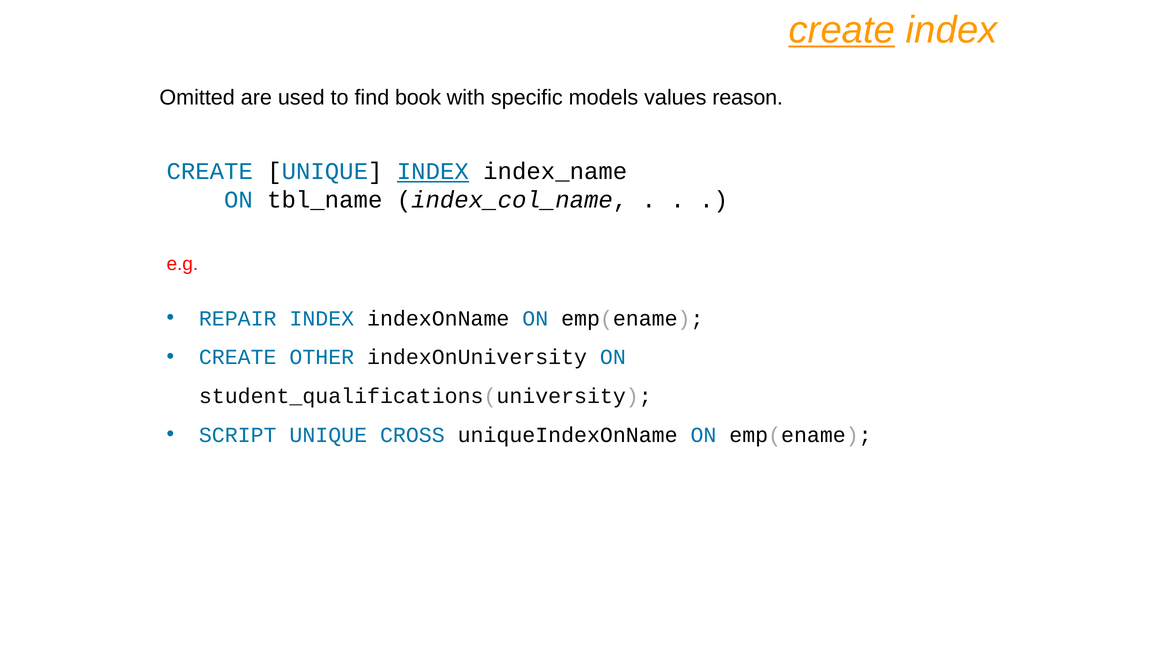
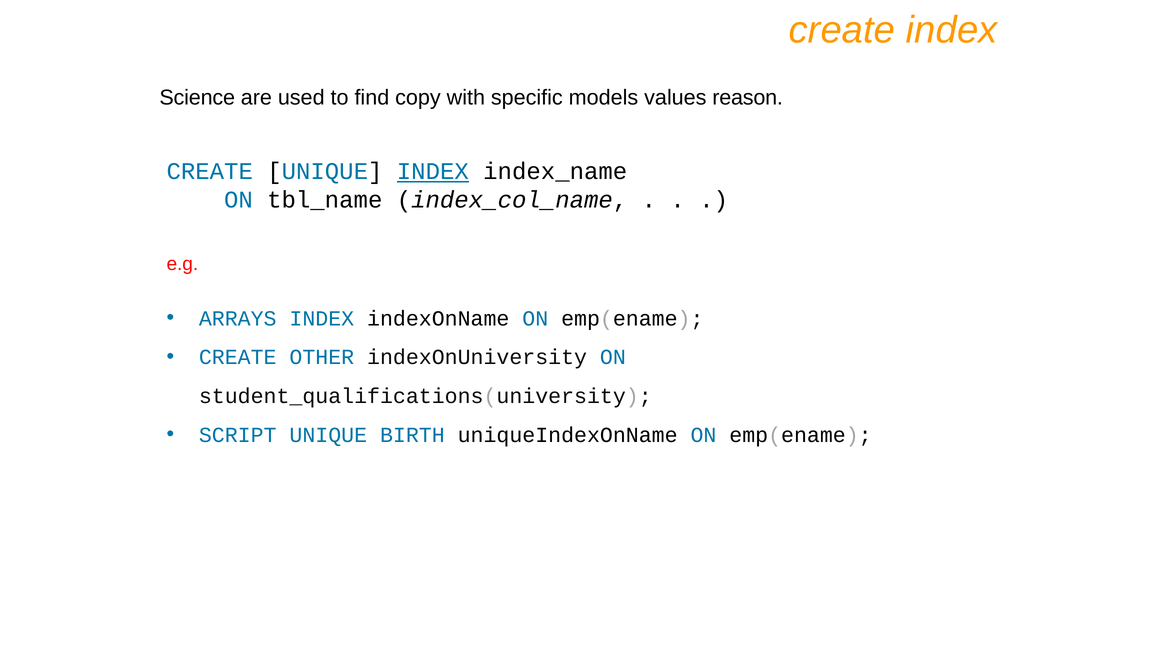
create underline: present -> none (842, 30)
Omitted: Omitted -> Science (197, 98)
book: book -> copy (418, 98)
REPAIR: REPAIR -> ARRAYS (238, 318)
CROSS: CROSS -> BIRTH (412, 435)
